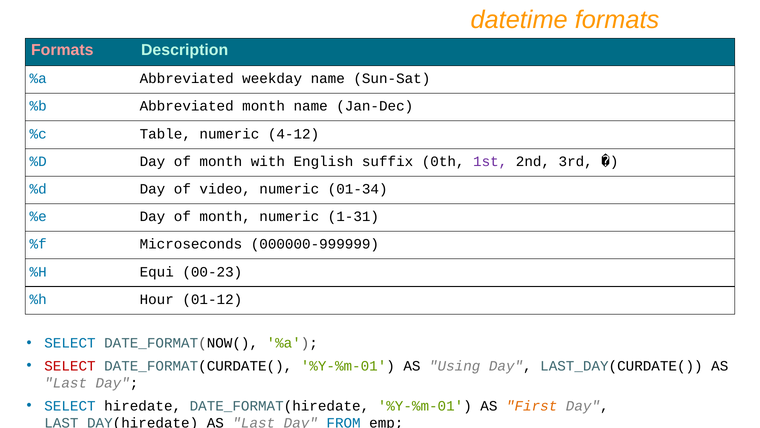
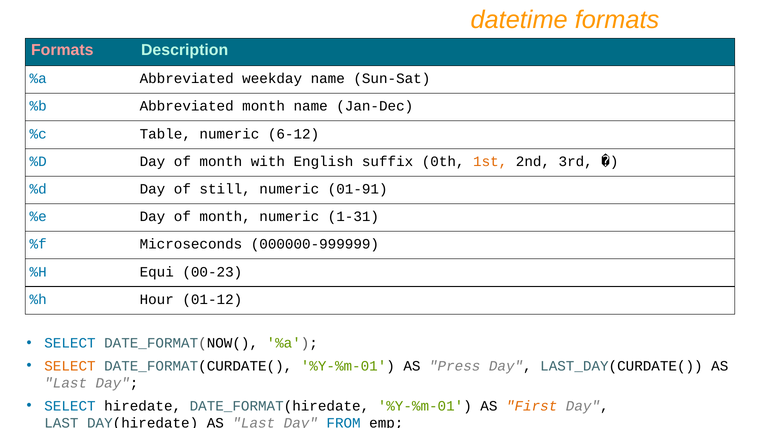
4-12: 4-12 -> 6-12 (294, 134)
1st colour: purple -> orange (490, 161)
video: video -> still (225, 189)
01-34: 01-34 -> 01-91 (358, 189)
SELECT colour: red -> orange (70, 366)
Using: Using -> Press (455, 366)
